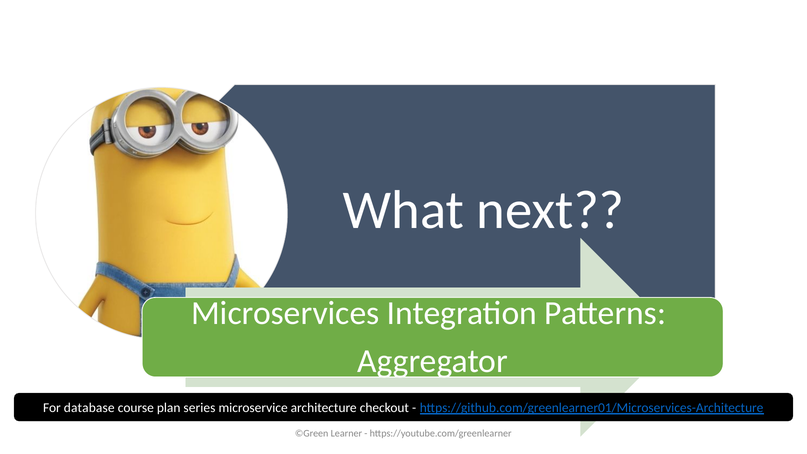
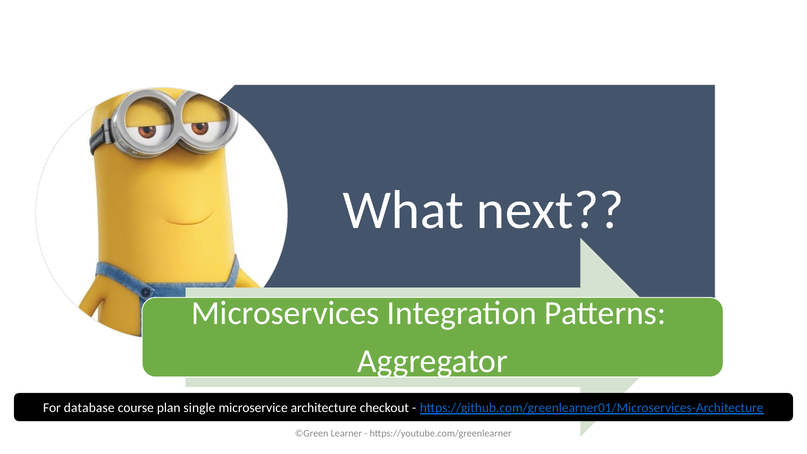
series: series -> single (199, 408)
